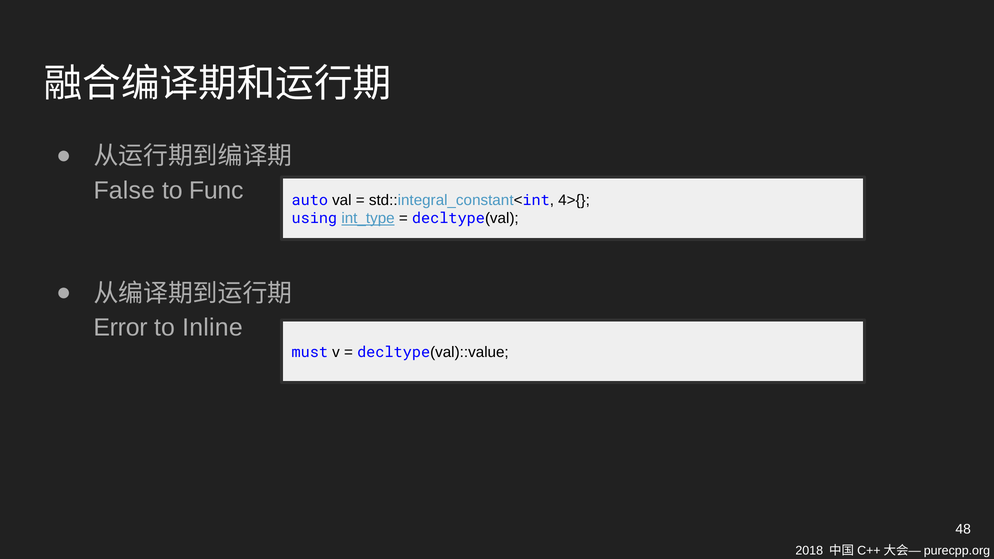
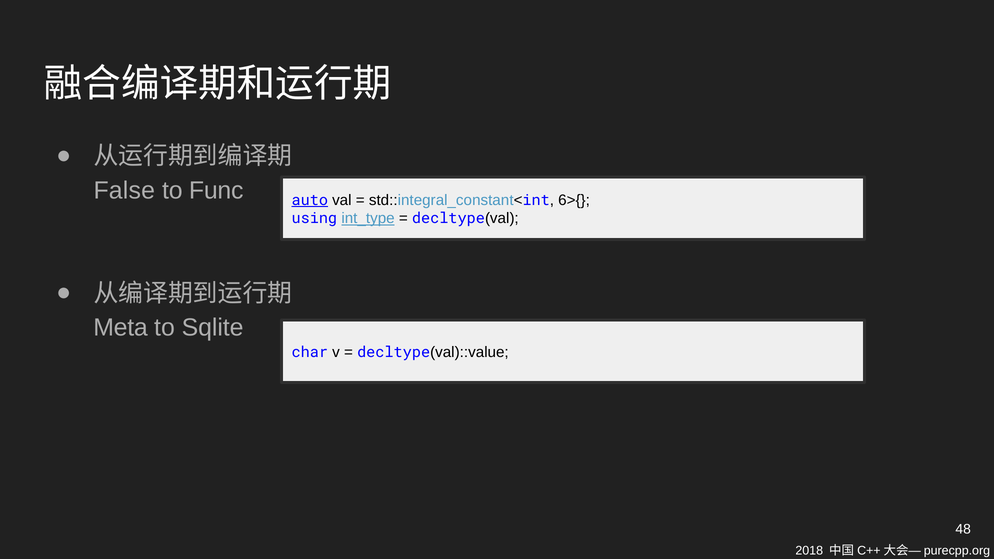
auto underline: none -> present (310, 200)
4>{: 4>{ -> 6>{ (574, 200)
Error: Error -> Meta (121, 328)
Inline: Inline -> Sqlite (213, 328)
must: must -> char (310, 352)
